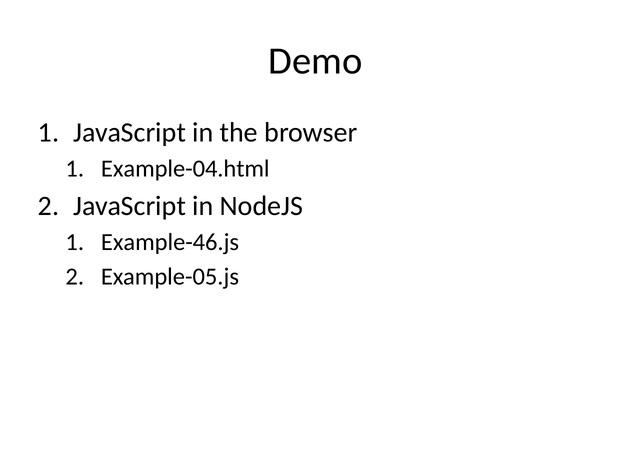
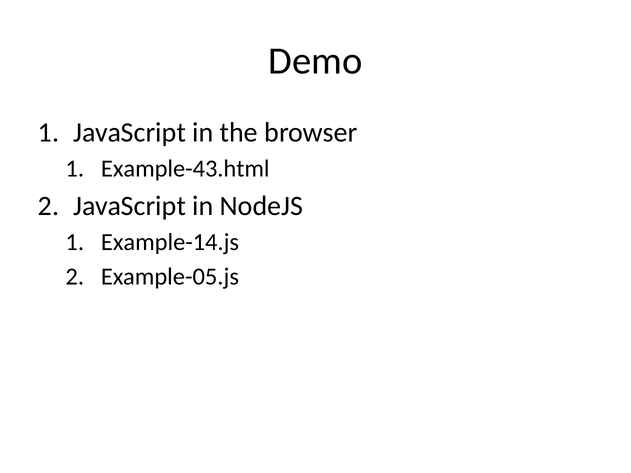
Example-04.html: Example-04.html -> Example-43.html (185, 169)
Example-46.js: Example-46.js -> Example-14.js (170, 242)
